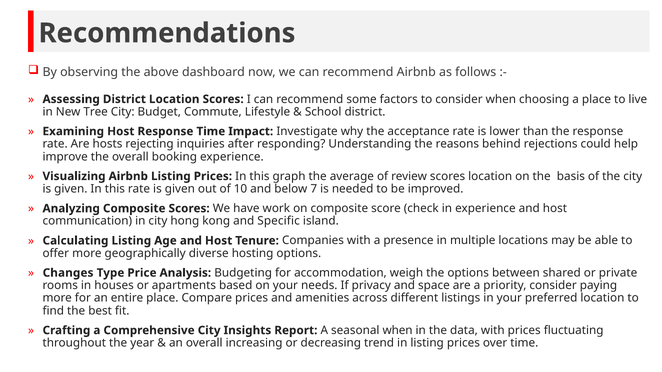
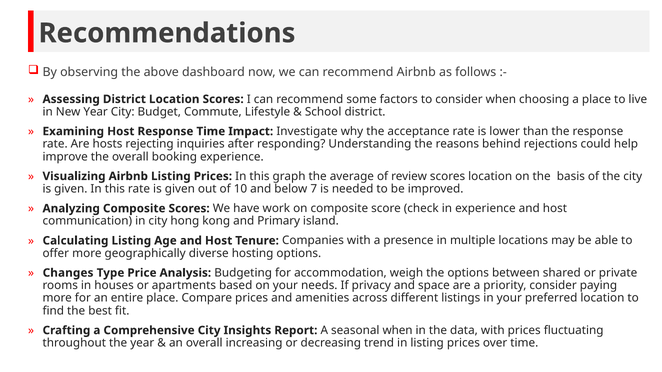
New Tree: Tree -> Year (96, 112)
Specific: Specific -> Primary (279, 221)
